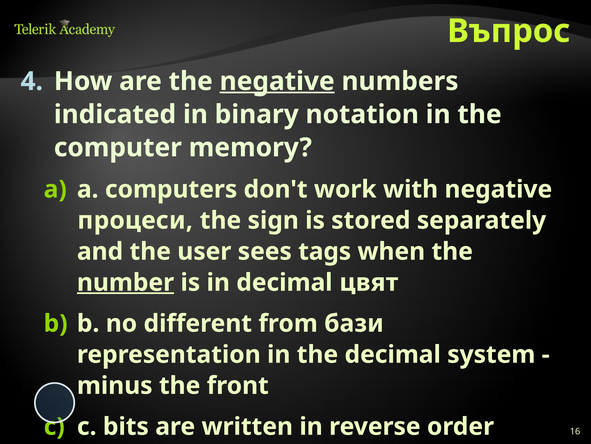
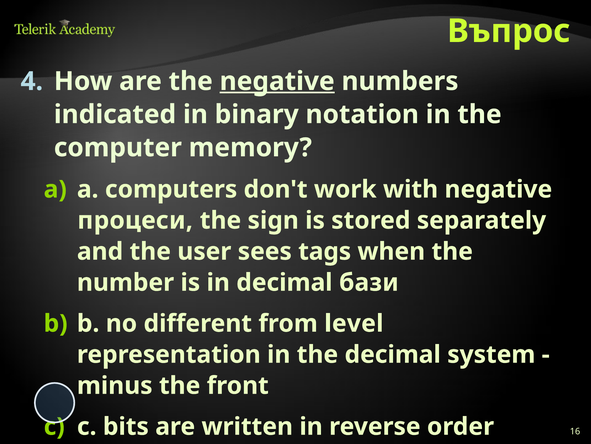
number underline: present -> none (126, 282)
цвят: цвят -> бази (369, 282)
бази: бази -> level (354, 323)
